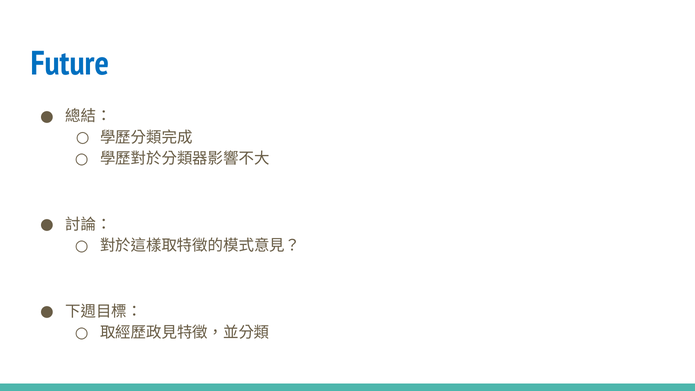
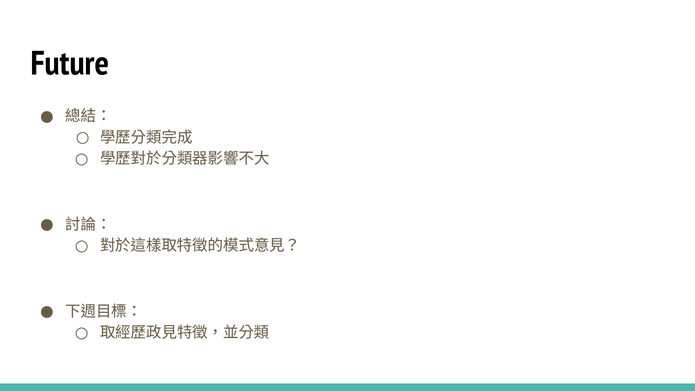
Future colour: blue -> black (70, 63)
